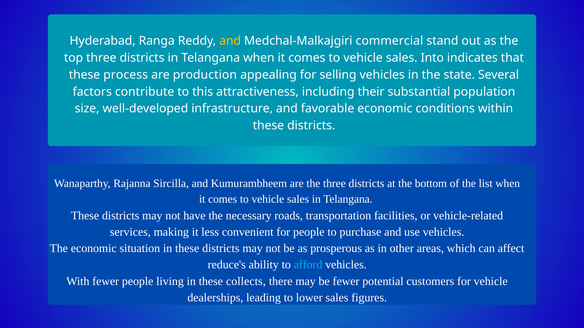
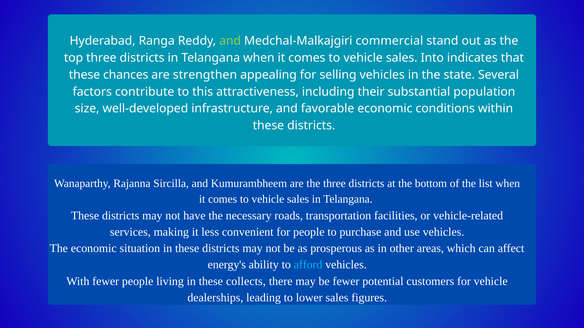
and colour: yellow -> light green (230, 41)
process: process -> chances (126, 75)
production: production -> strengthen (205, 75)
reduce's: reduce's -> energy's (227, 265)
